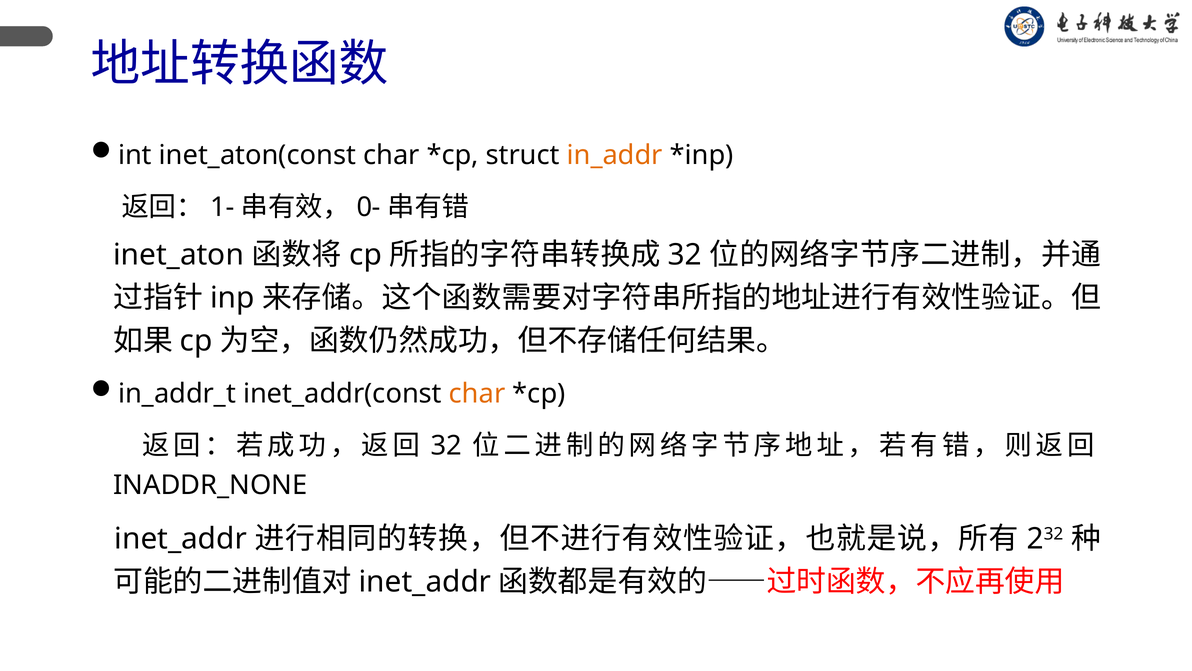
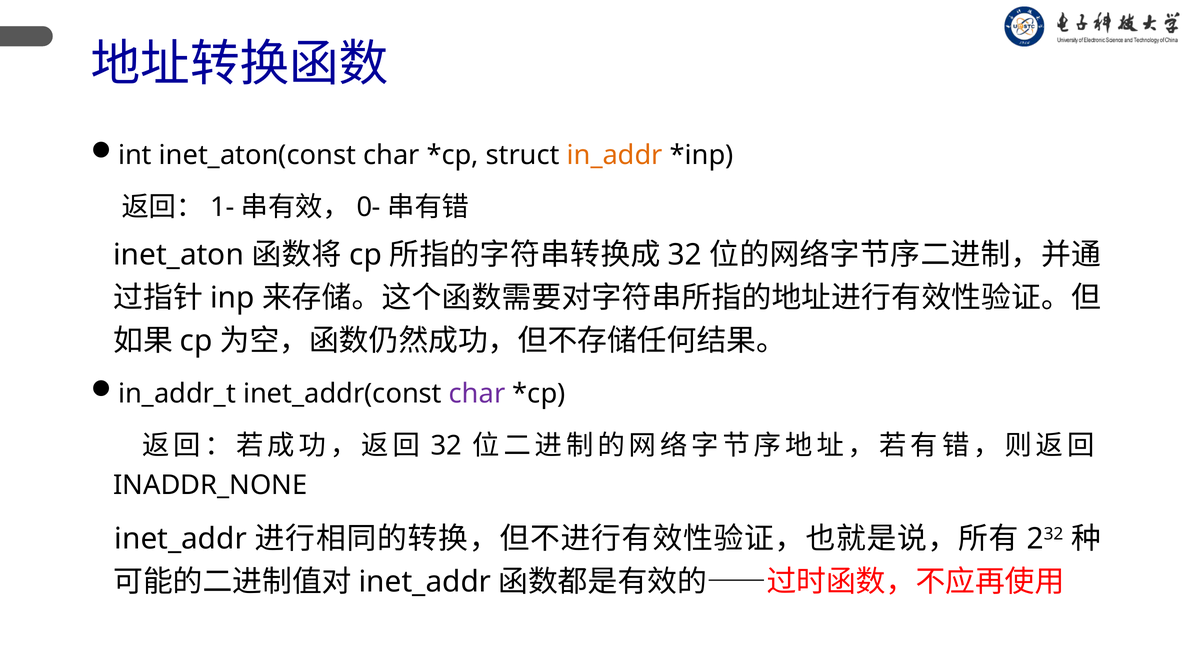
char colour: orange -> purple (477, 394)
